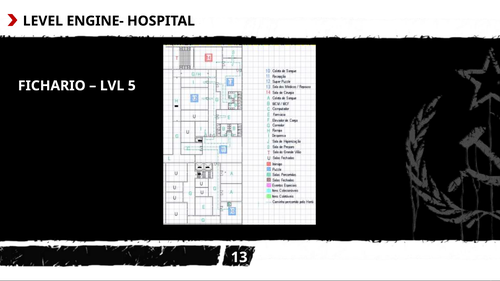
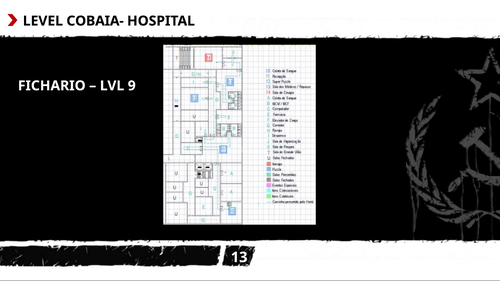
ENGINE-: ENGINE- -> COBAIA- (95, 21)
5: 5 -> 9 (132, 86)
